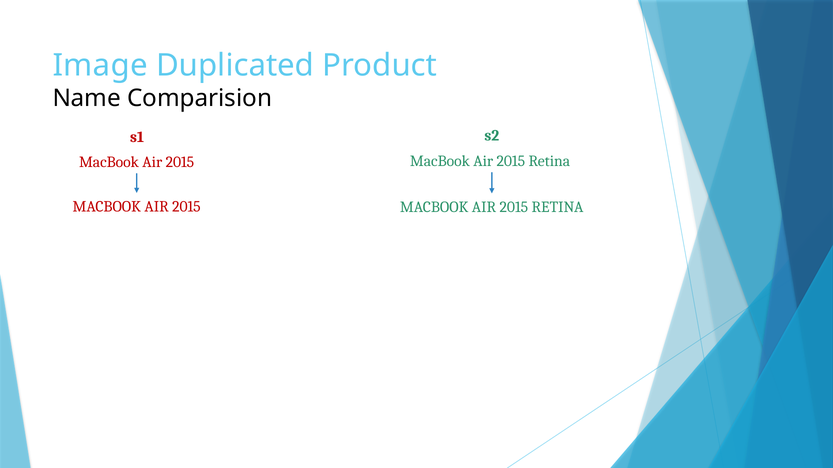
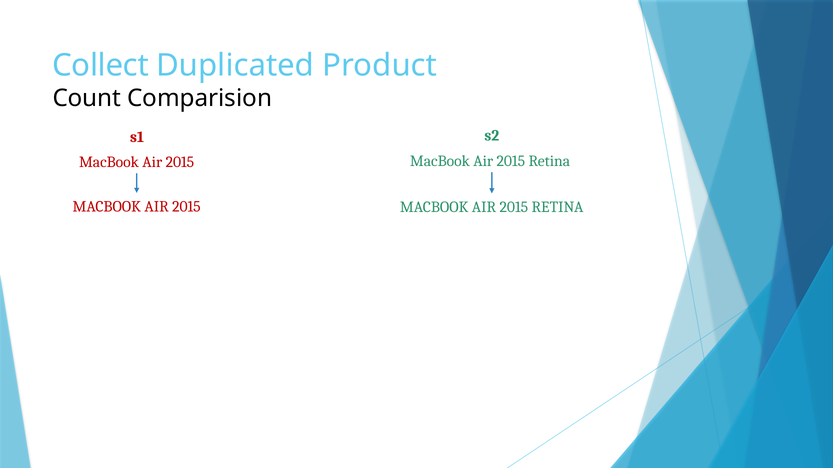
Image: Image -> Collect (100, 66)
Name: Name -> Count (87, 99)
